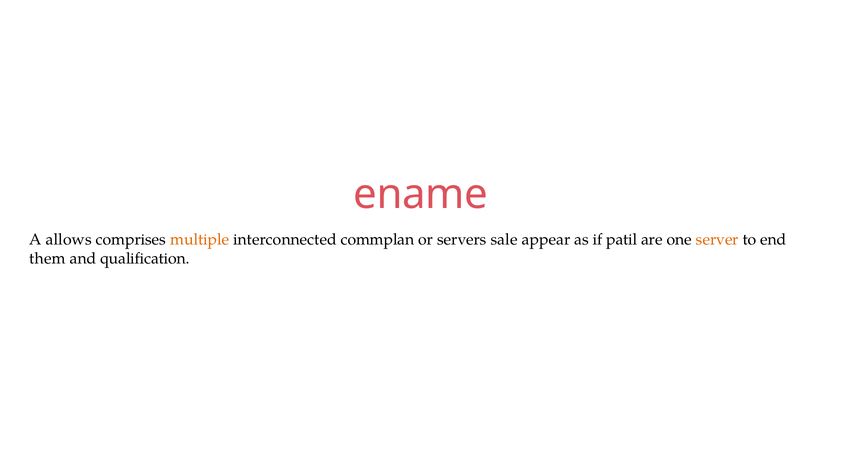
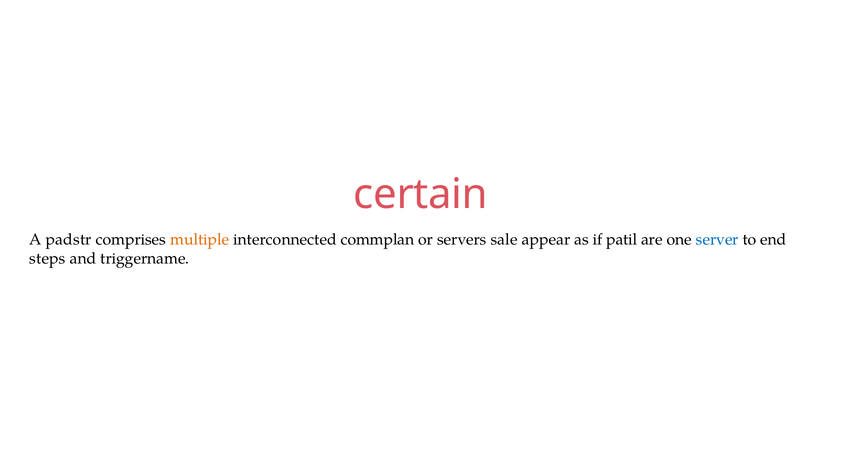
ename: ename -> certain (421, 194)
allows: allows -> padstr (69, 240)
server colour: orange -> blue (717, 240)
them: them -> steps (48, 259)
qualification: qualification -> triggername (145, 259)
